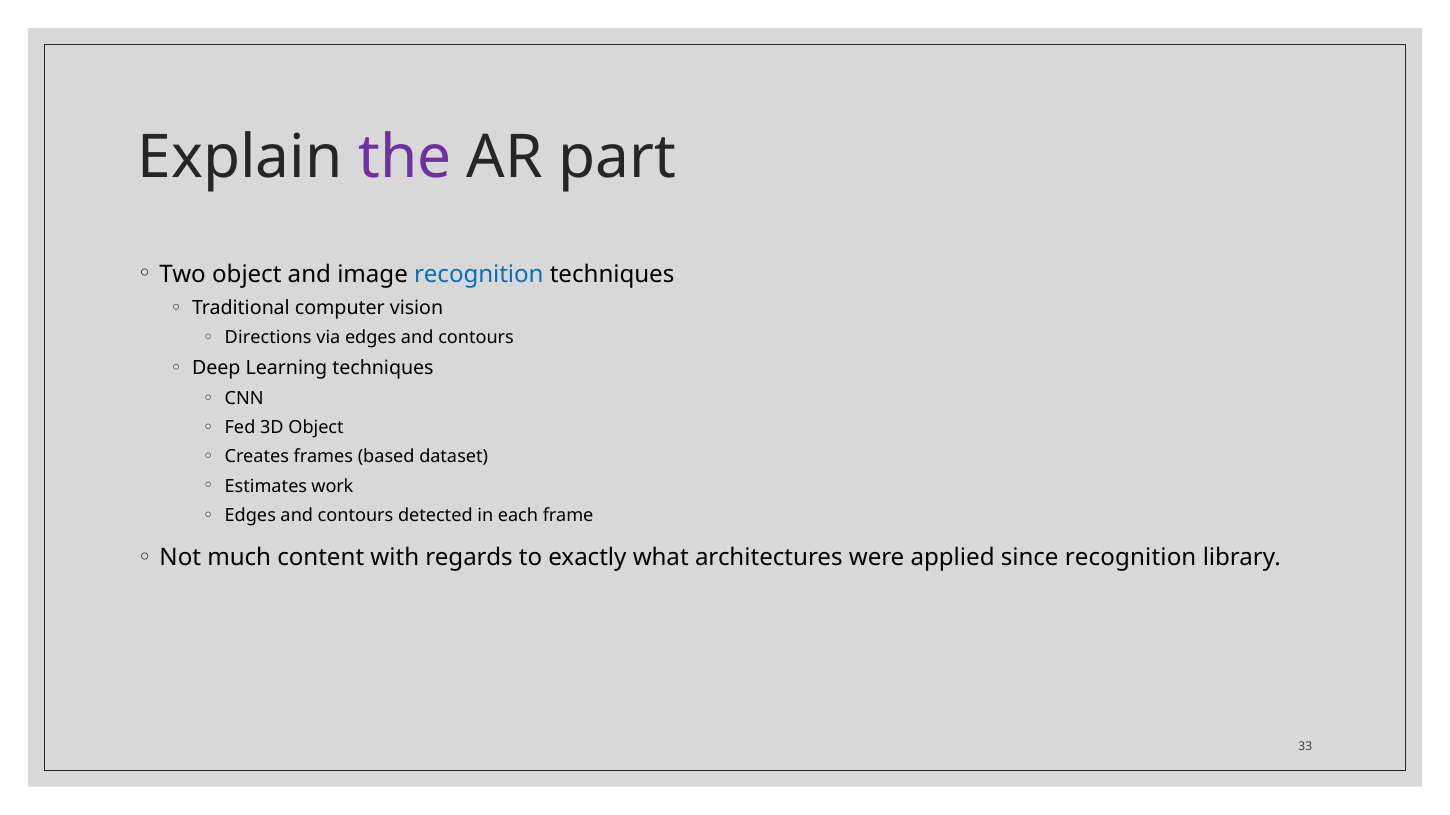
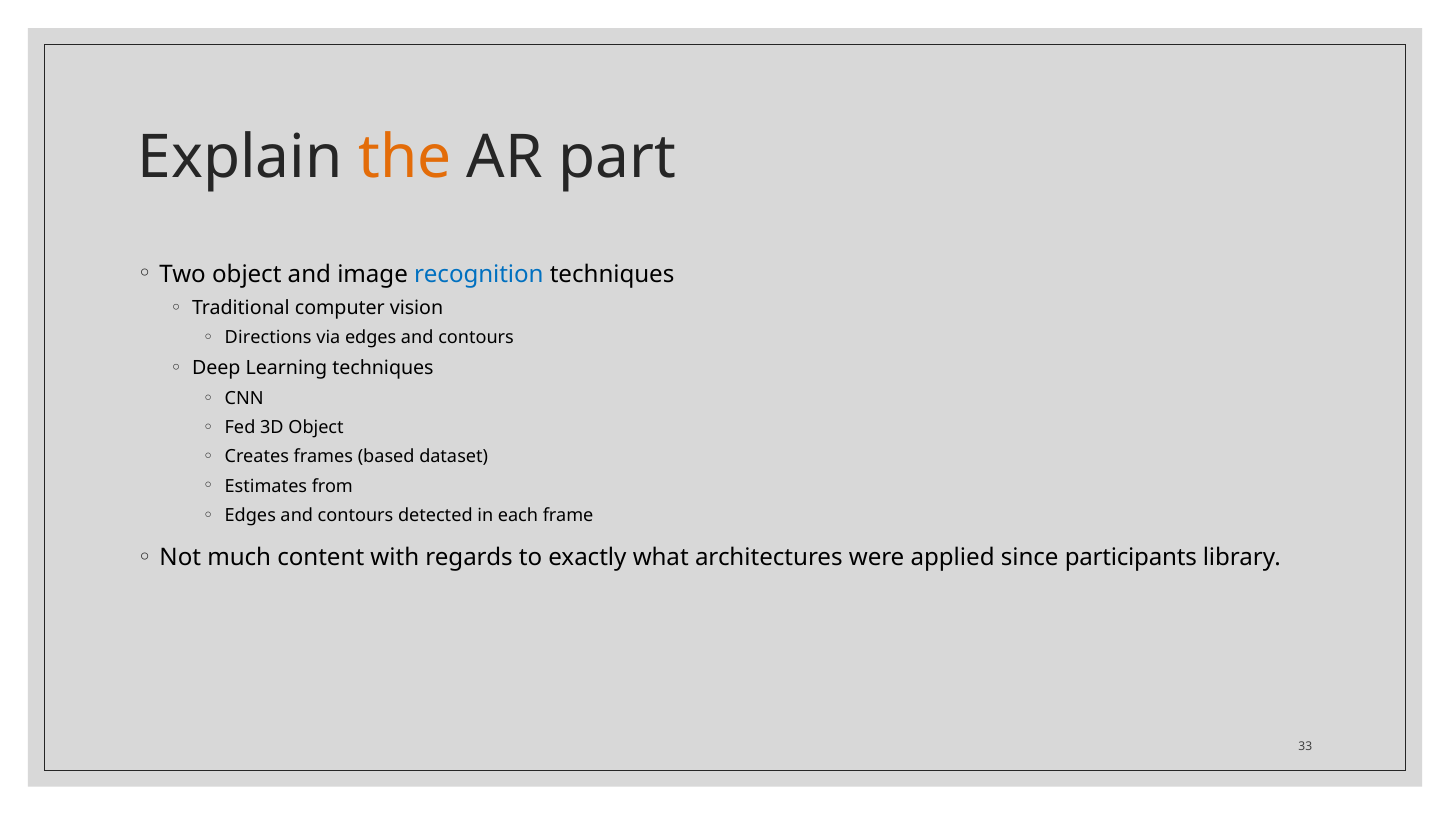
the colour: purple -> orange (405, 158)
work: work -> from (332, 486)
since recognition: recognition -> participants (1131, 558)
